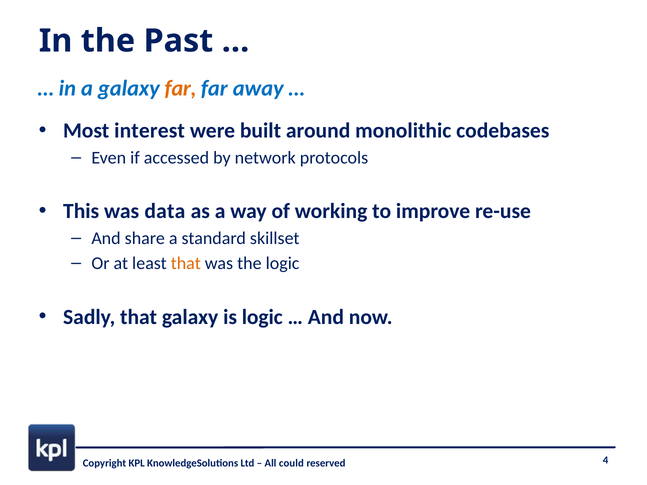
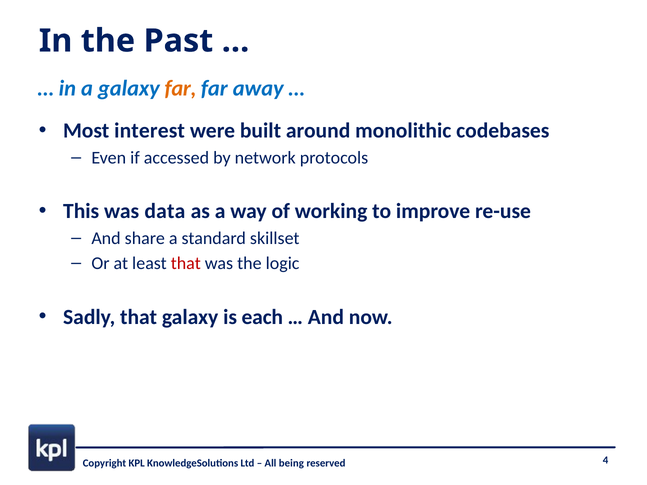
that colour: orange -> red (186, 264)
is logic: logic -> each (262, 317)
could: could -> being (291, 463)
